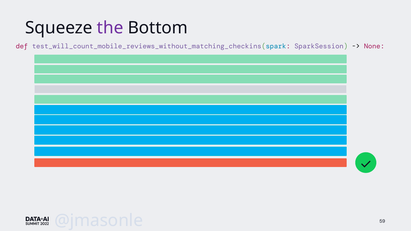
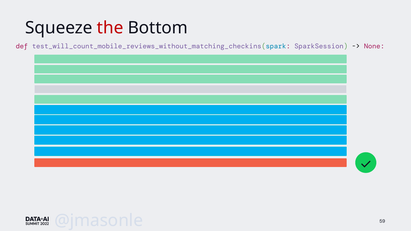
the colour: purple -> red (110, 28)
